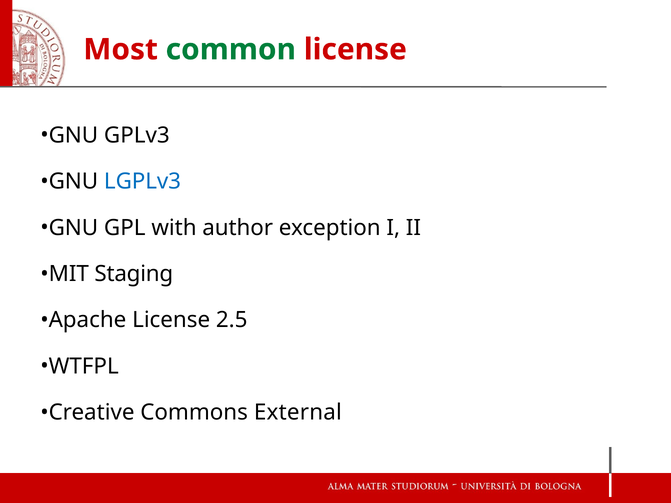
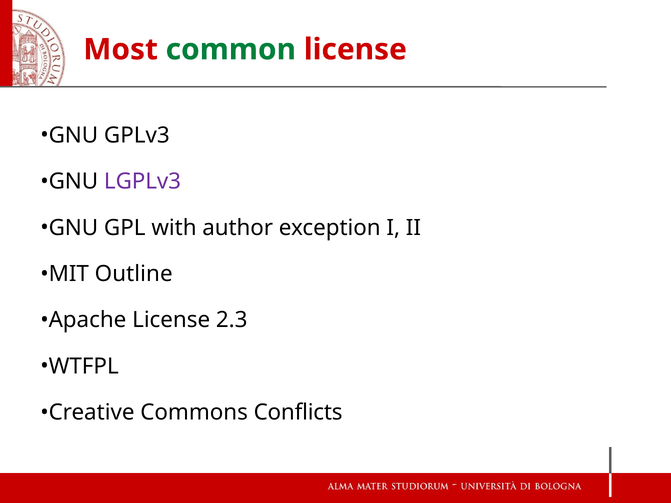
LGPLv3 colour: blue -> purple (143, 182)
Staging: Staging -> Outline (134, 274)
2.5: 2.5 -> 2.3 (232, 320)
External: External -> Conflicts (298, 413)
